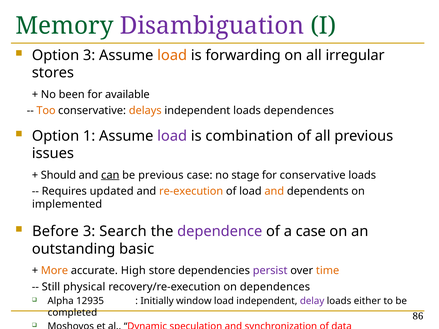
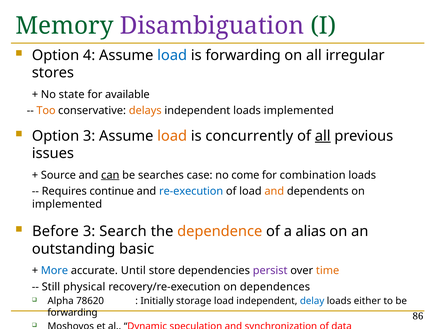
Option 3: 3 -> 4 (89, 55)
load colour: orange -> blue (172, 55)
been: been -> state (72, 95)
loads dependences: dependences -> implemented (299, 111)
Option 1: 1 -> 3 (89, 136)
load colour: purple -> orange (172, 136)
combination: combination -> concurrently (249, 136)
all underline: none -> present (323, 136)
Should: Should -> Source (58, 175)
be previous: previous -> searches (161, 175)
stage: stage -> come (245, 175)
for conservative: conservative -> combination (313, 175)
updated: updated -> continue (112, 191)
re-execution colour: orange -> blue (191, 191)
dependence colour: purple -> orange (220, 232)
a case: case -> alias (311, 232)
More colour: orange -> blue (54, 271)
High: High -> Until (133, 271)
12935: 12935 -> 78620 (90, 301)
window: window -> storage (194, 301)
delay colour: purple -> blue (312, 301)
completed: completed -> forwarding (73, 313)
